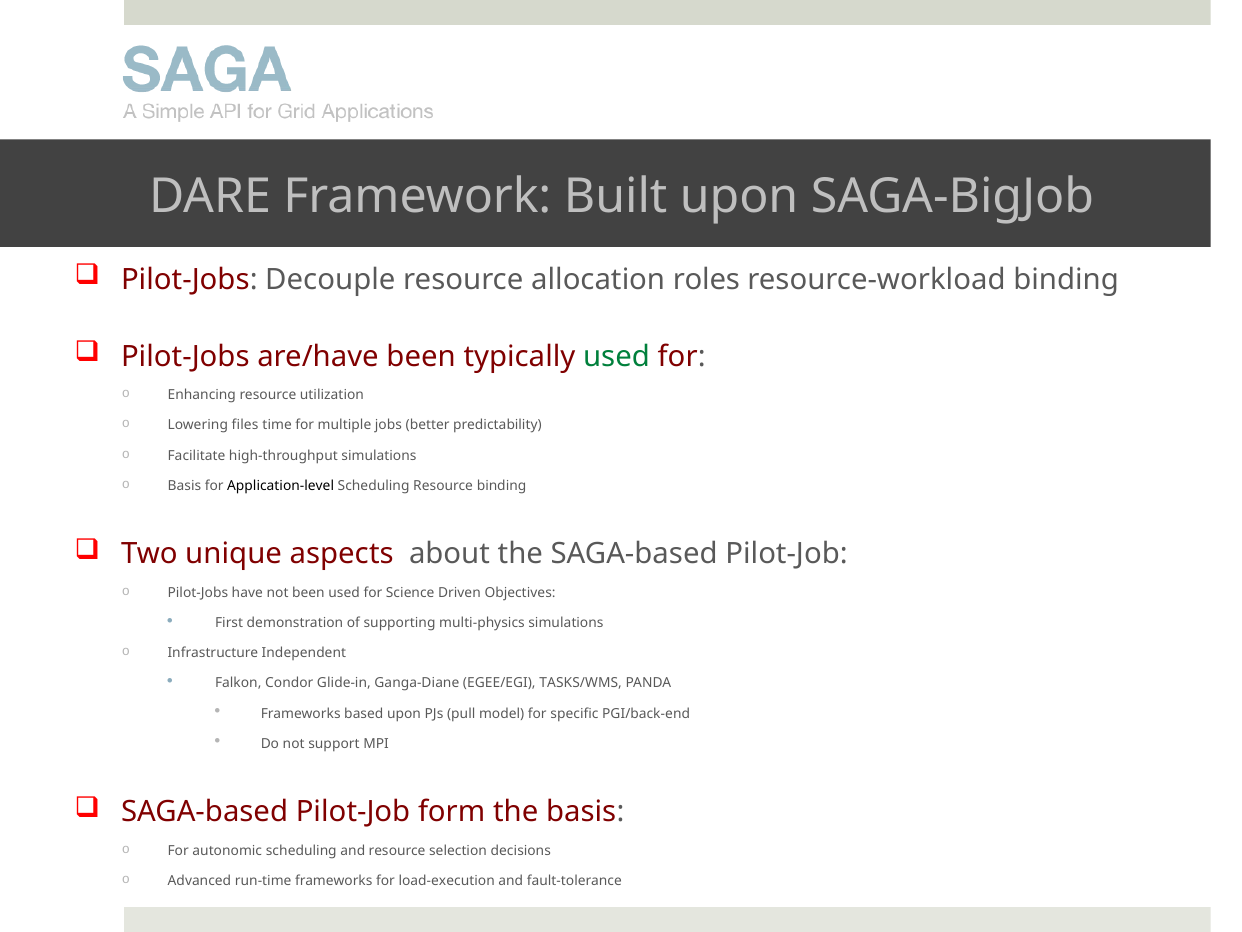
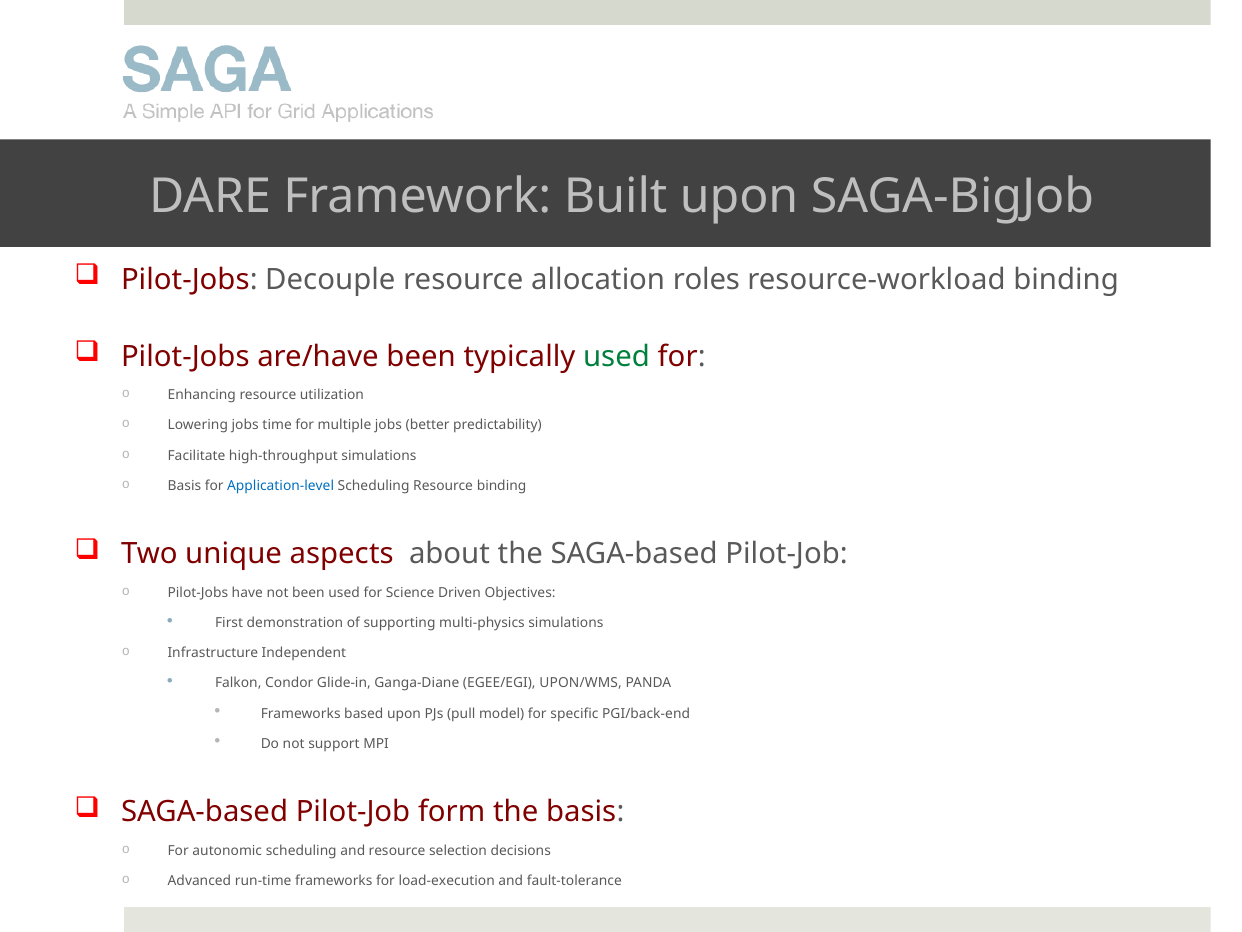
Lowering files: files -> jobs (245, 425)
Application-level colour: black -> blue (281, 486)
TASKS/WMS: TASKS/WMS -> UPON/WMS (581, 683)
